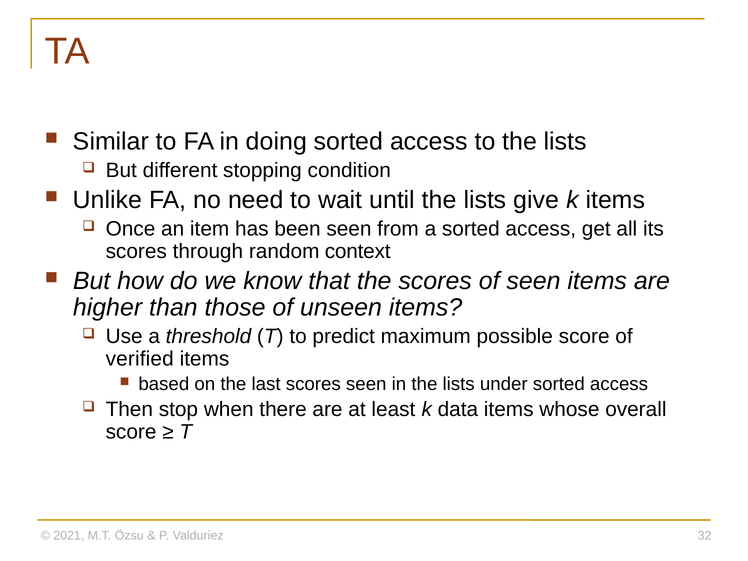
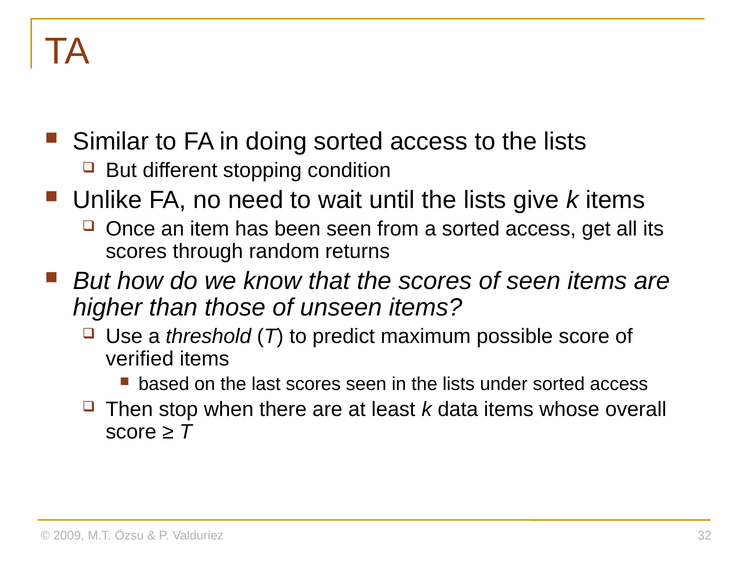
context: context -> returns (358, 251)
2021: 2021 -> 2009 (69, 536)
